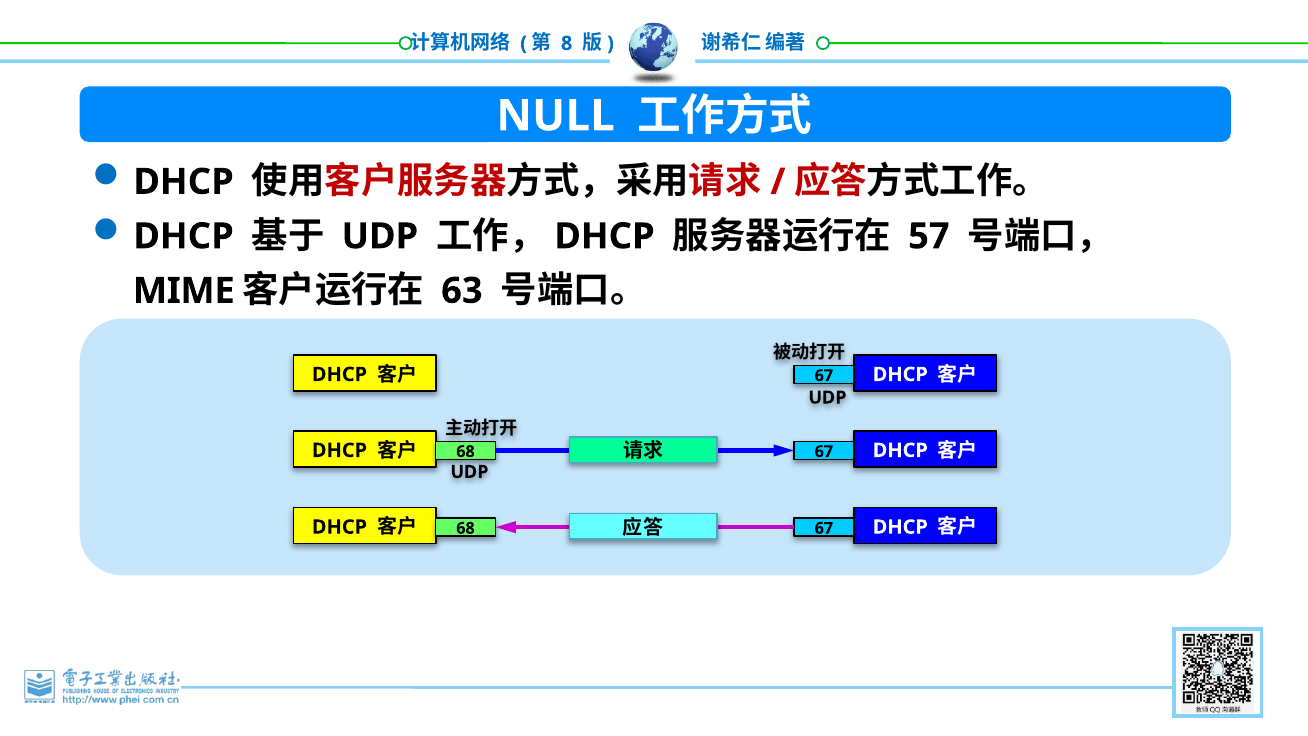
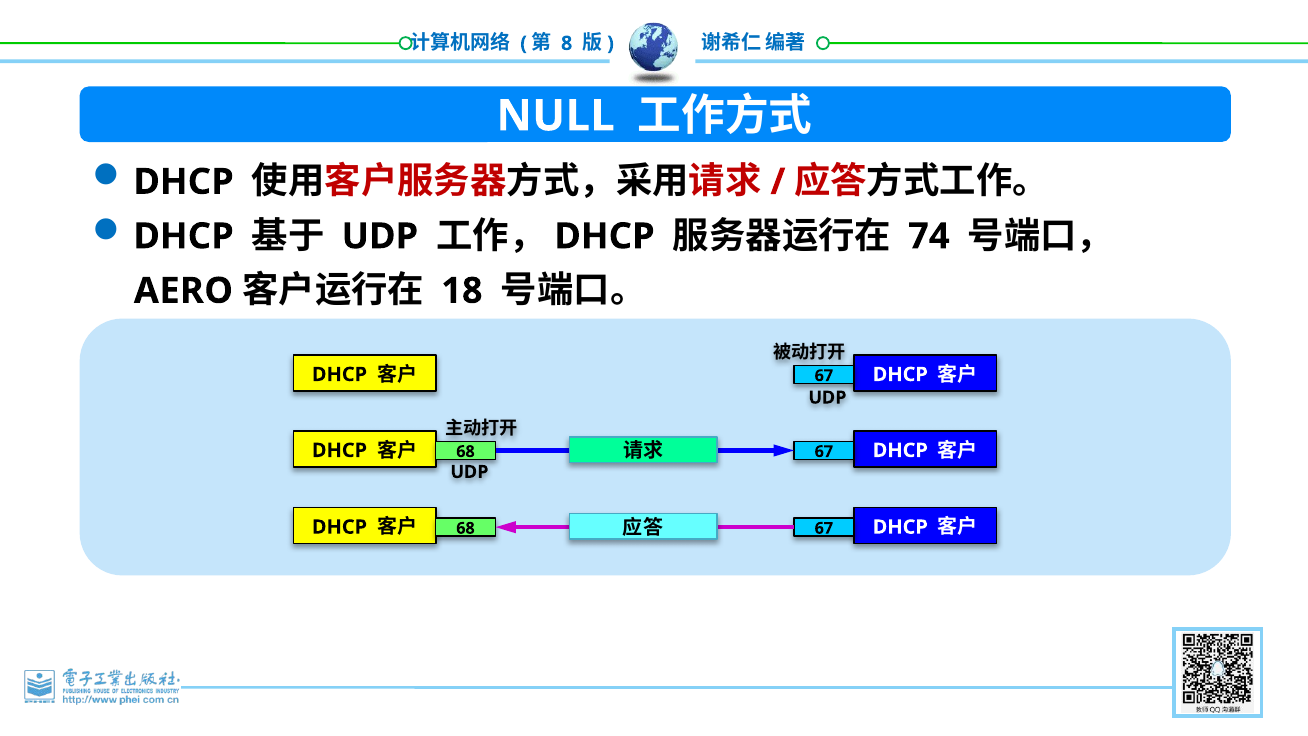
57: 57 -> 74 (929, 236)
MIME: MIME -> AERO (183, 291)
63: 63 -> 18 (462, 291)
